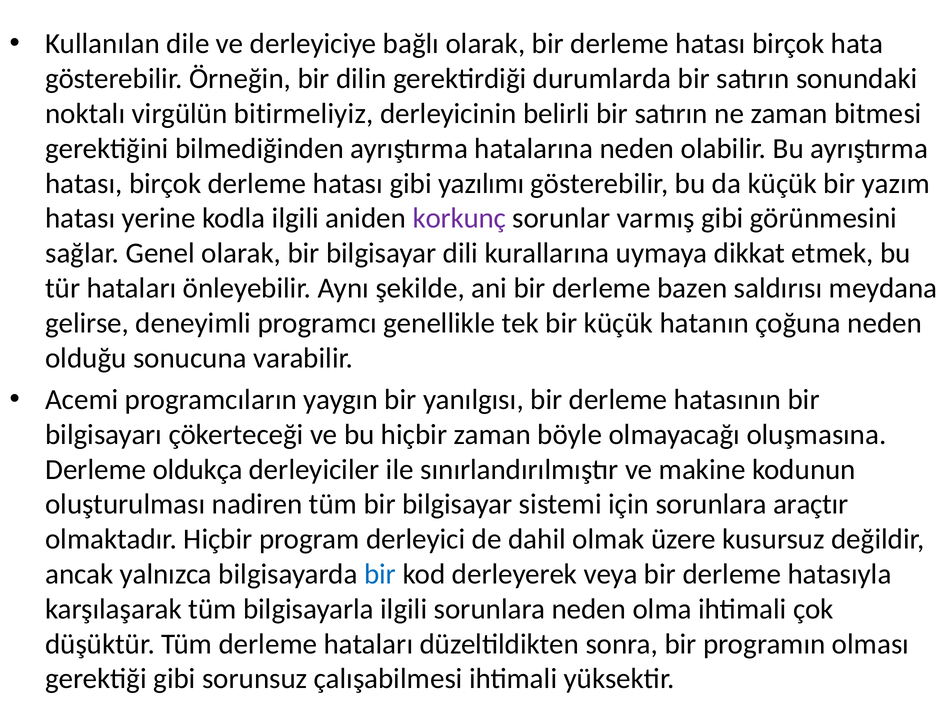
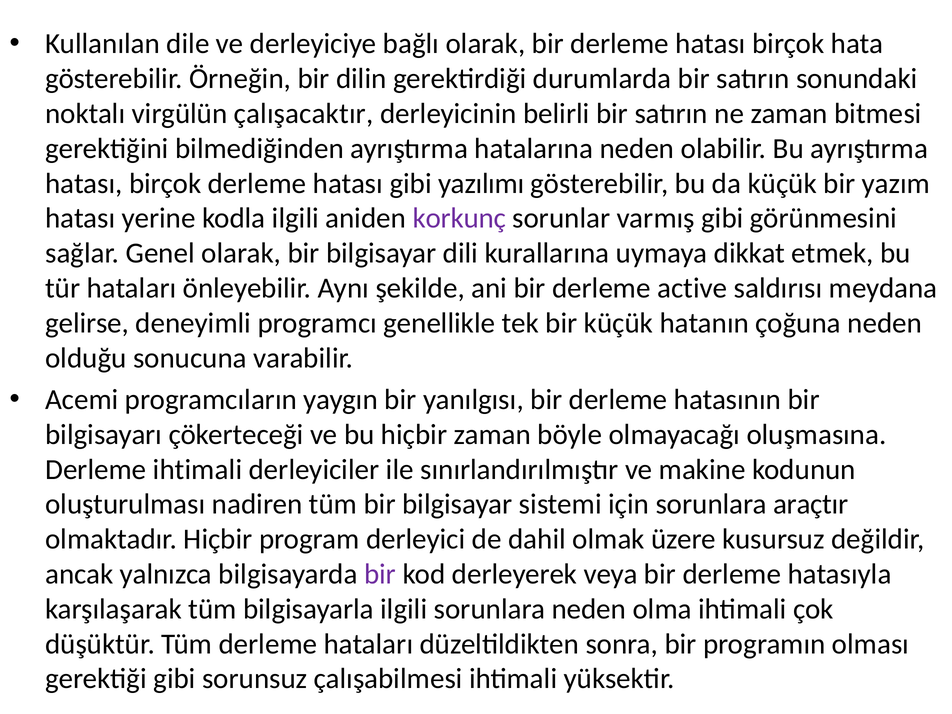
bitirmeliyiz: bitirmeliyiz -> çalışacaktır (304, 114)
bazen: bazen -> active (692, 288)
Derleme oldukça: oldukça -> ihtimali (198, 469)
bir colour: blue -> purple (380, 574)
